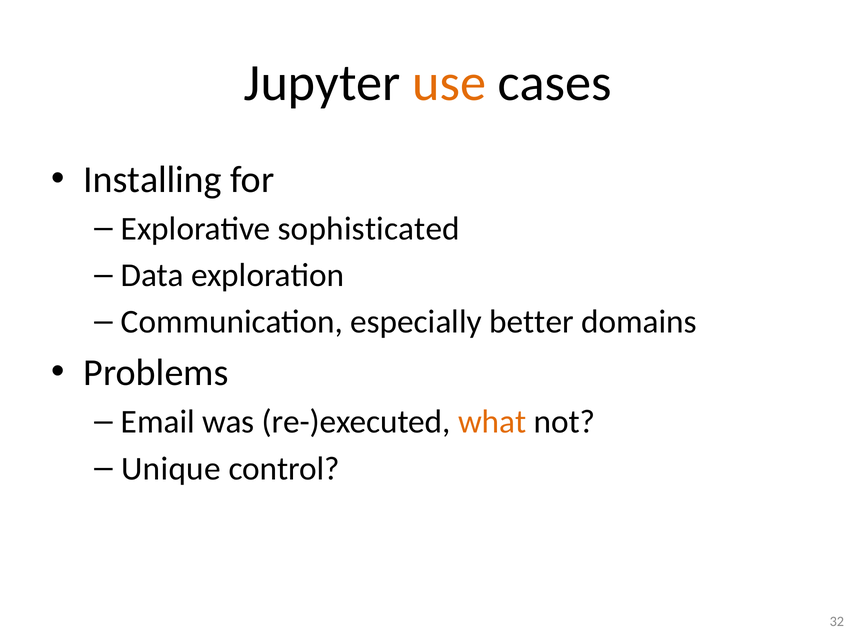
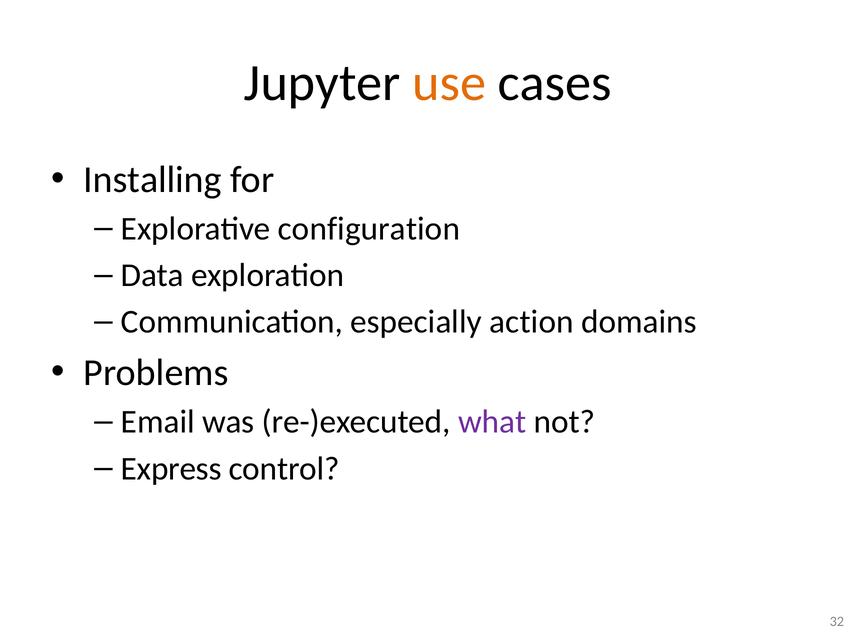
sophisticated: sophisticated -> configuration (369, 229)
better: better -> action (531, 322)
what colour: orange -> purple (492, 422)
Unique: Unique -> Express (171, 469)
